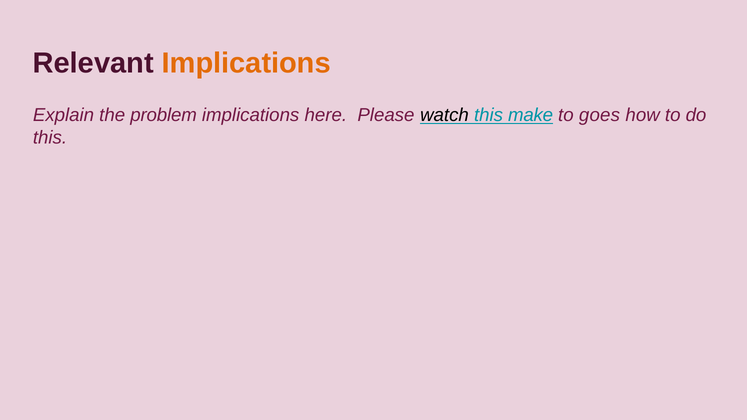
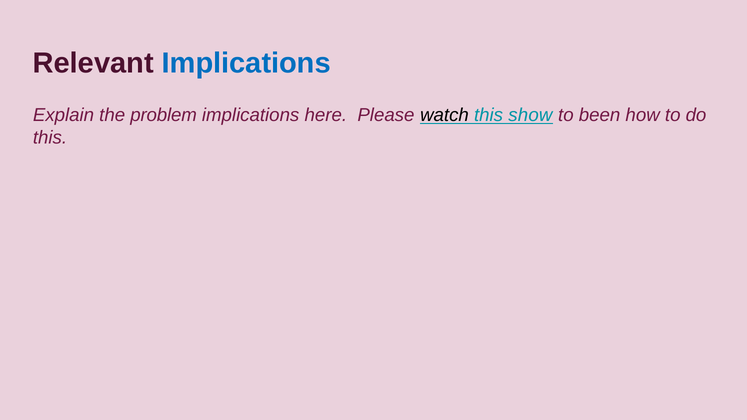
Implications colour: orange -> blue (246, 63)
make: make -> show (530, 115)
goes: goes -> been (600, 115)
